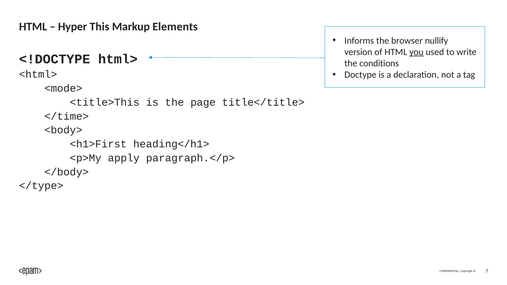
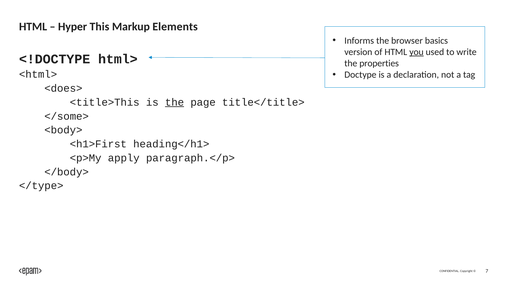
nullify: nullify -> basics (436, 41)
conditions: conditions -> properties (379, 63)
<mode>: <mode> -> <does> (63, 88)
the underline: none -> present (175, 102)
</time>: </time> -> </some> (67, 116)
